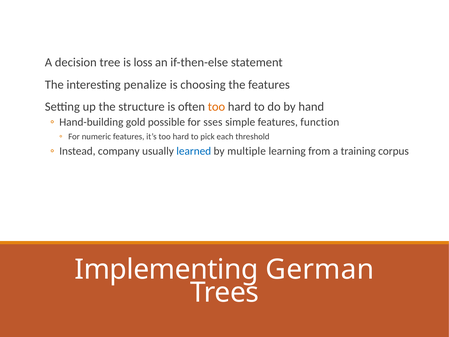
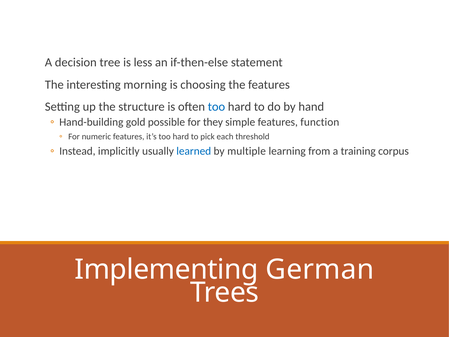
loss: loss -> less (143, 62)
penalize: penalize -> morning (145, 85)
too colour: orange -> blue (216, 107)
sses: sses -> they (213, 122)
company: company -> implicitly (119, 151)
